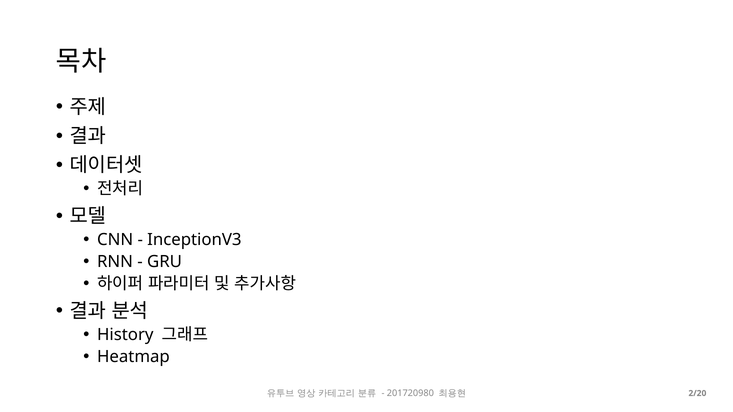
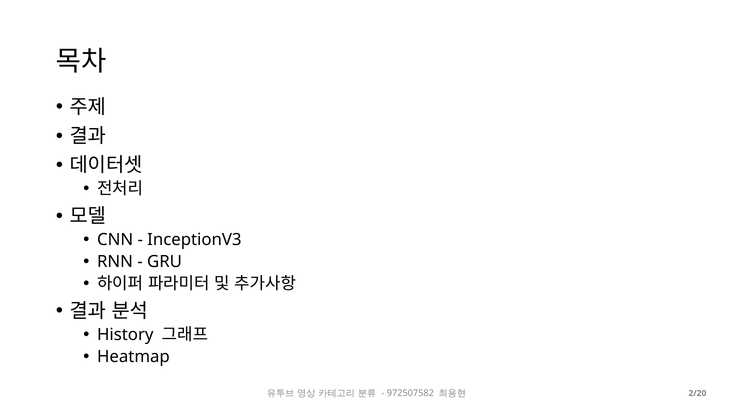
201720980: 201720980 -> 972507582 (410, 394)
